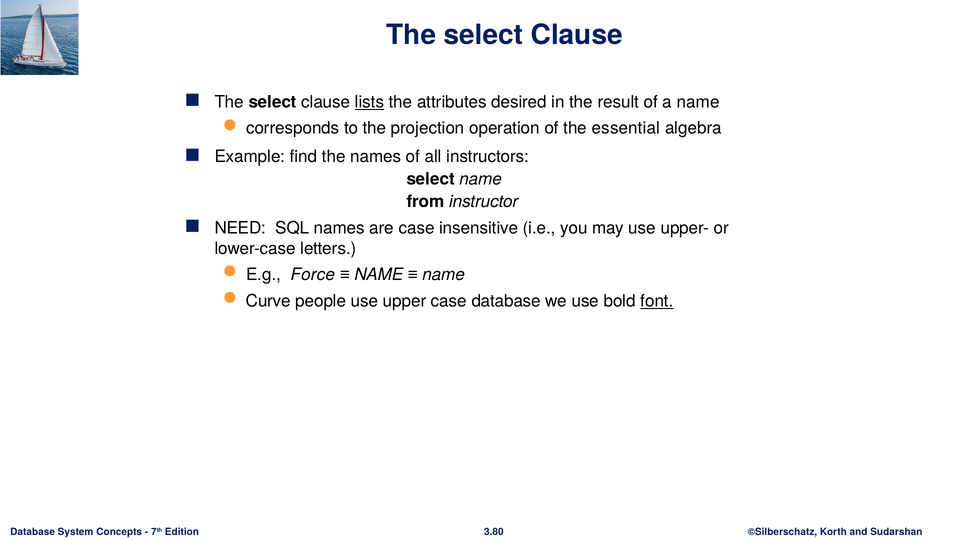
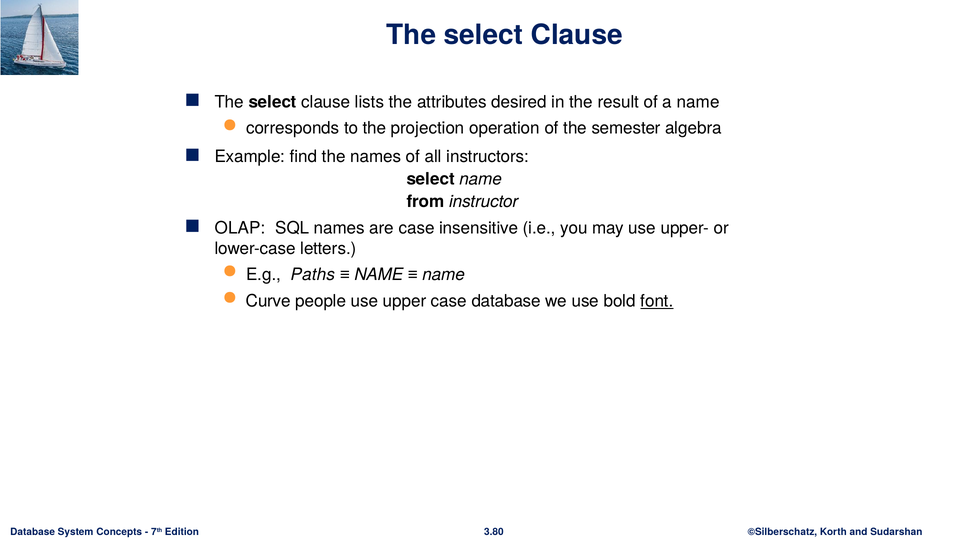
lists underline: present -> none (370, 102)
essential: essential -> semester (626, 128)
NEED: NEED -> OLAP (240, 228)
Force: Force -> Paths (313, 275)
